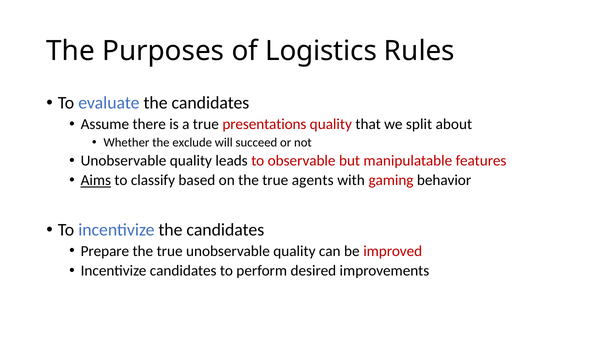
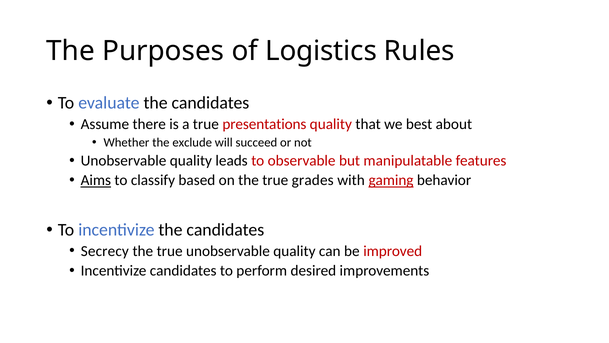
split: split -> best (419, 124)
agents: agents -> grades (313, 180)
gaming underline: none -> present (391, 180)
Prepare: Prepare -> Secrecy (105, 251)
